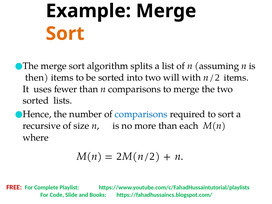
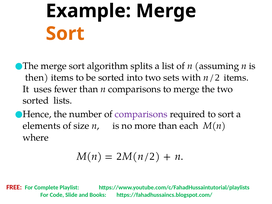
will: will -> sets (171, 78)
comparisons colour: blue -> purple (141, 114)
recursive: recursive -> elements (42, 126)
